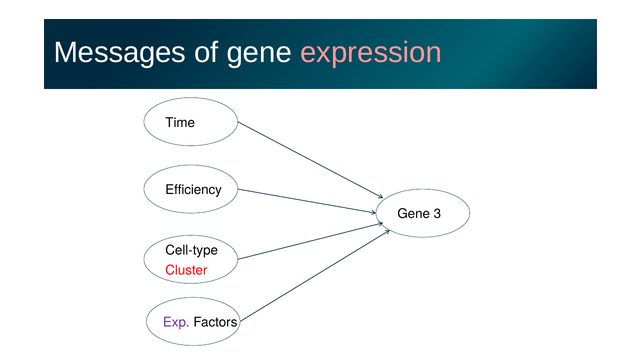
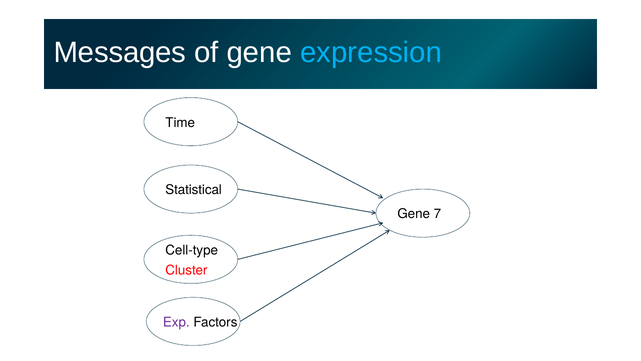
expression colour: pink -> light blue (371, 53)
Efficiency: Efficiency -> Statistical (194, 190)
3: 3 -> 7 (437, 214)
